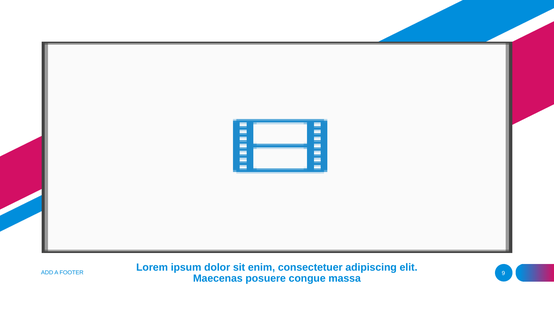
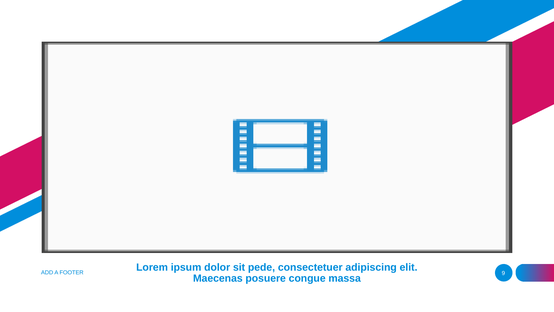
enim: enim -> pede (262, 267)
